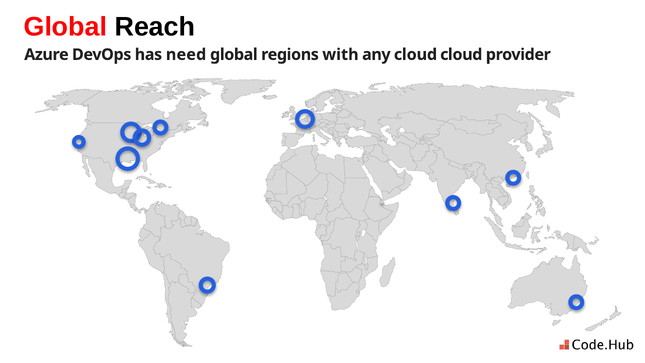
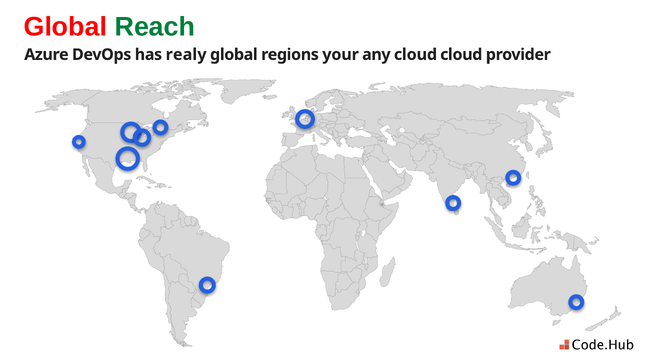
Reach colour: black -> green (155, 27)
need: need -> realy (186, 55)
with: with -> your (341, 55)
